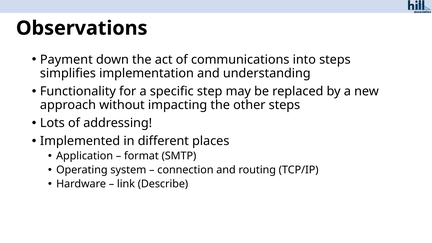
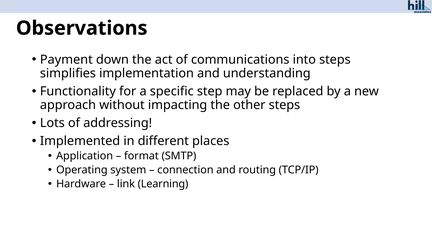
Describe: Describe -> Learning (163, 184)
